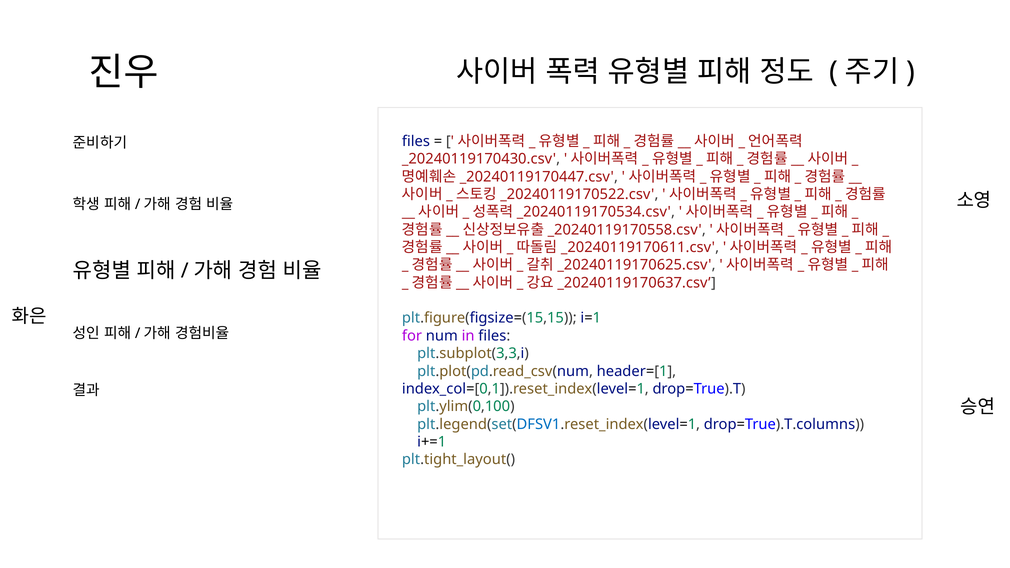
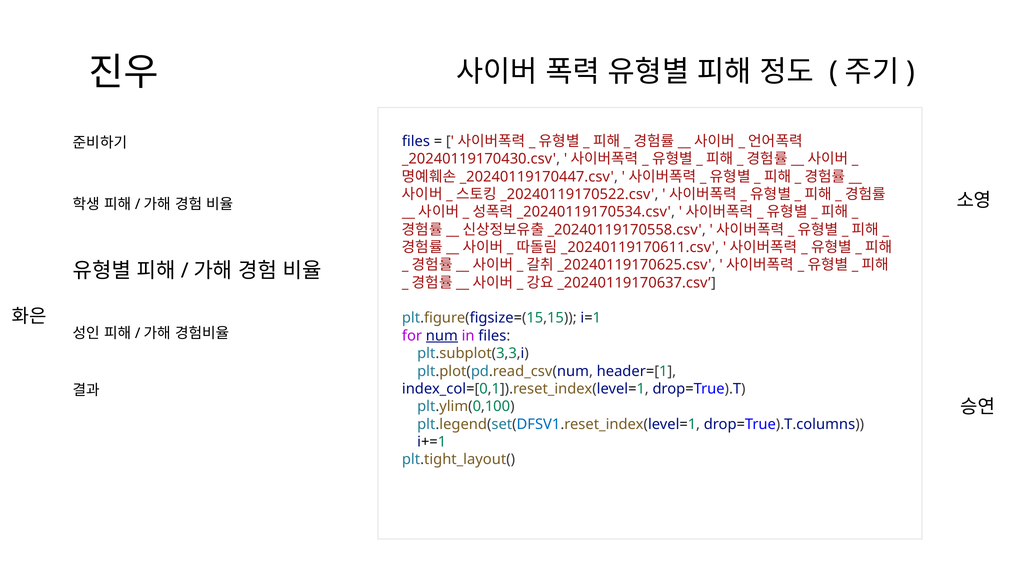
num underline: none -> present (442, 336)
